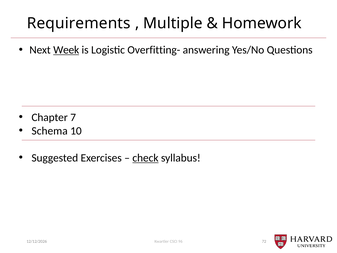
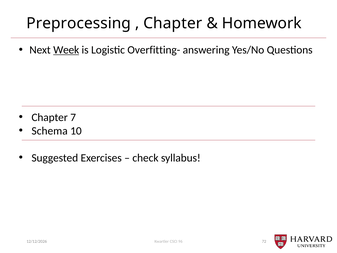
Requirements: Requirements -> Preprocessing (79, 23)
Multiple: Multiple -> Chapter (173, 23)
check underline: present -> none (145, 158)
